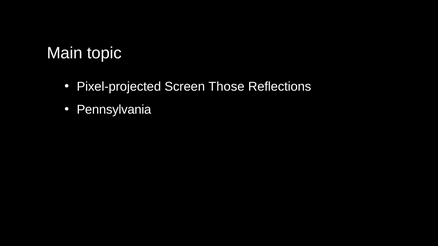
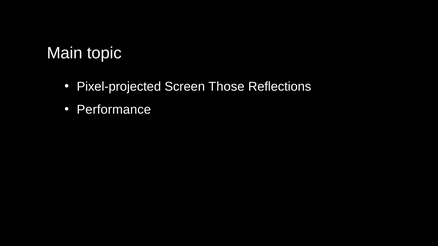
Pennsylvania: Pennsylvania -> Performance (114, 110)
